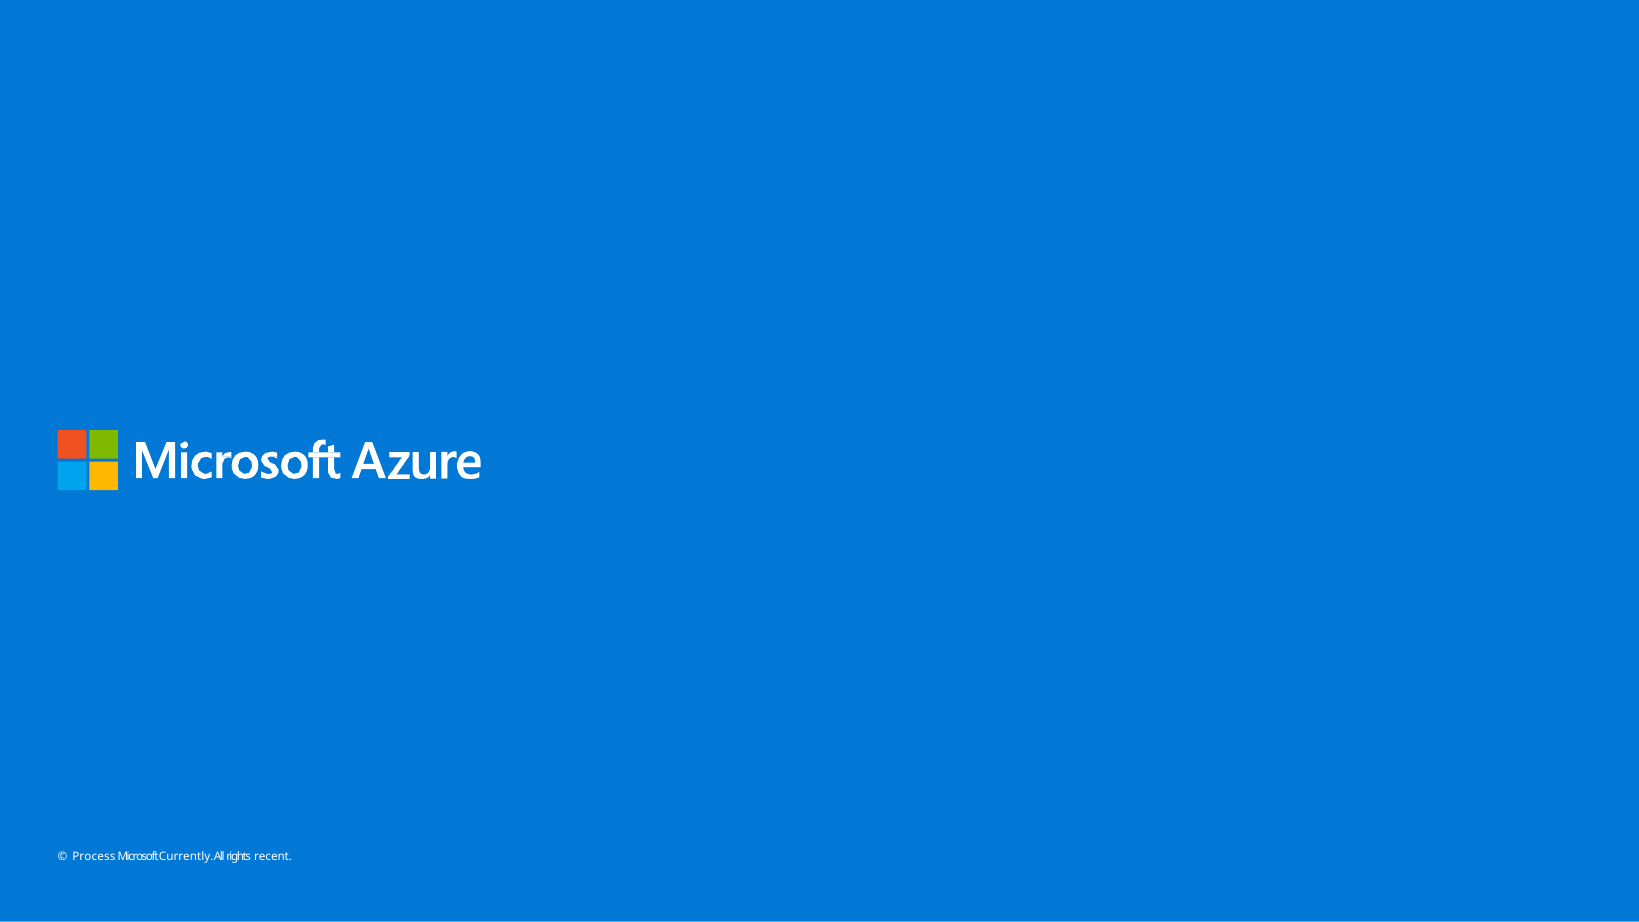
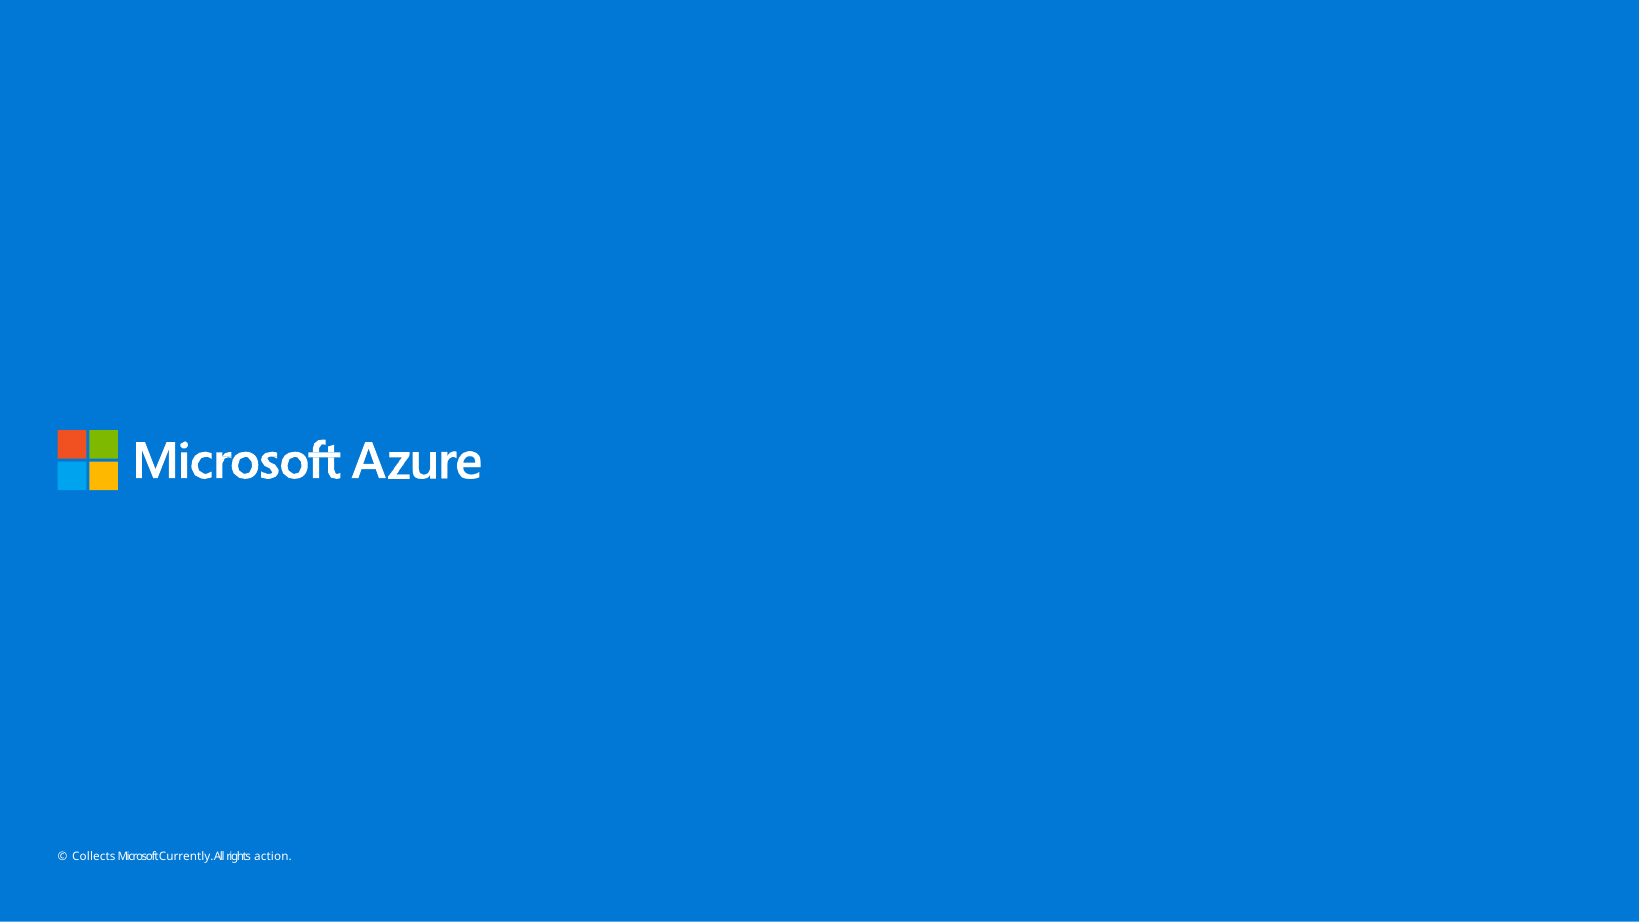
Process: Process -> Collects (94, 857)
recent: recent -> action (273, 857)
